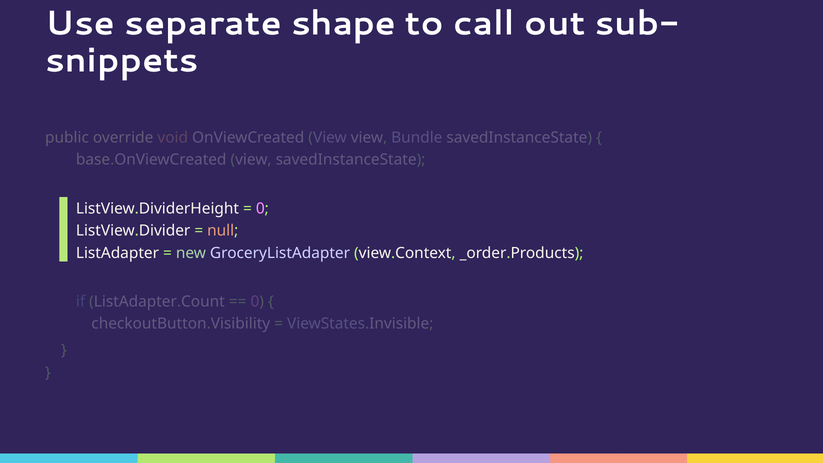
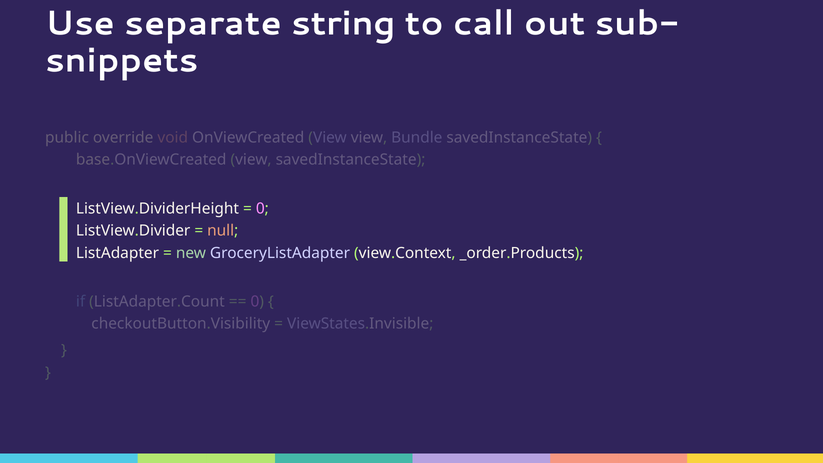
shape: shape -> string (344, 23)
